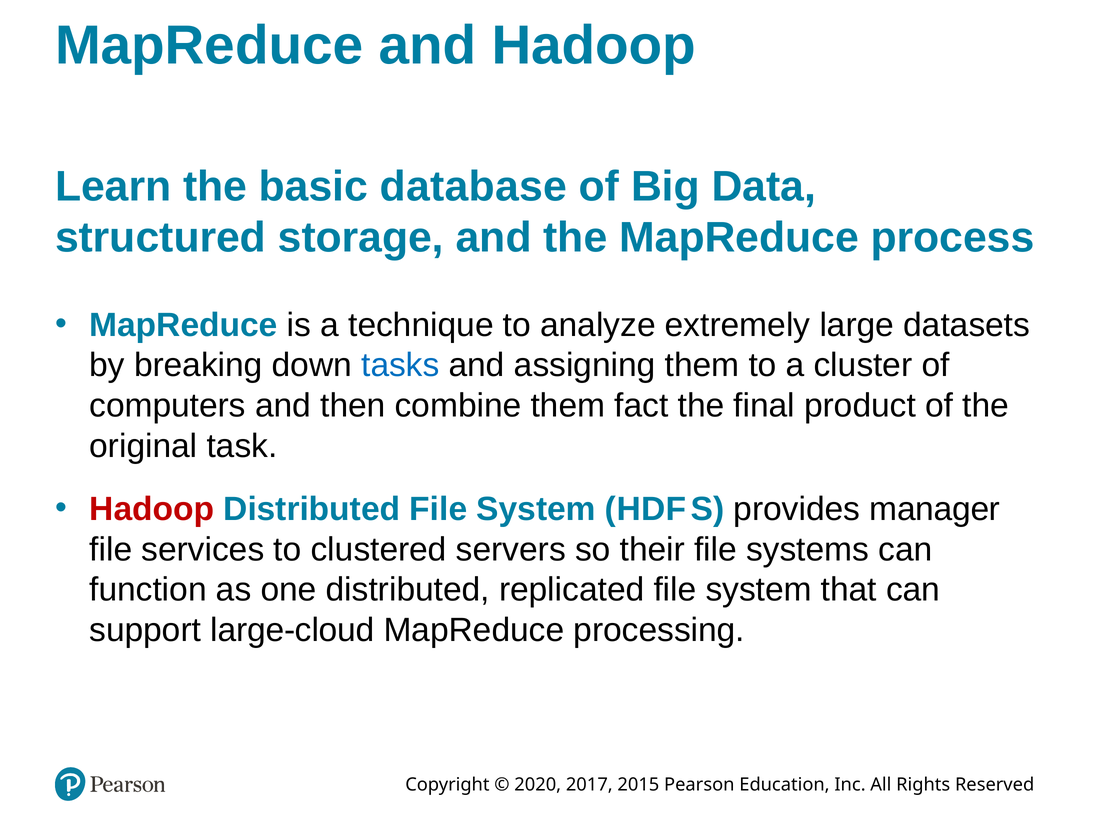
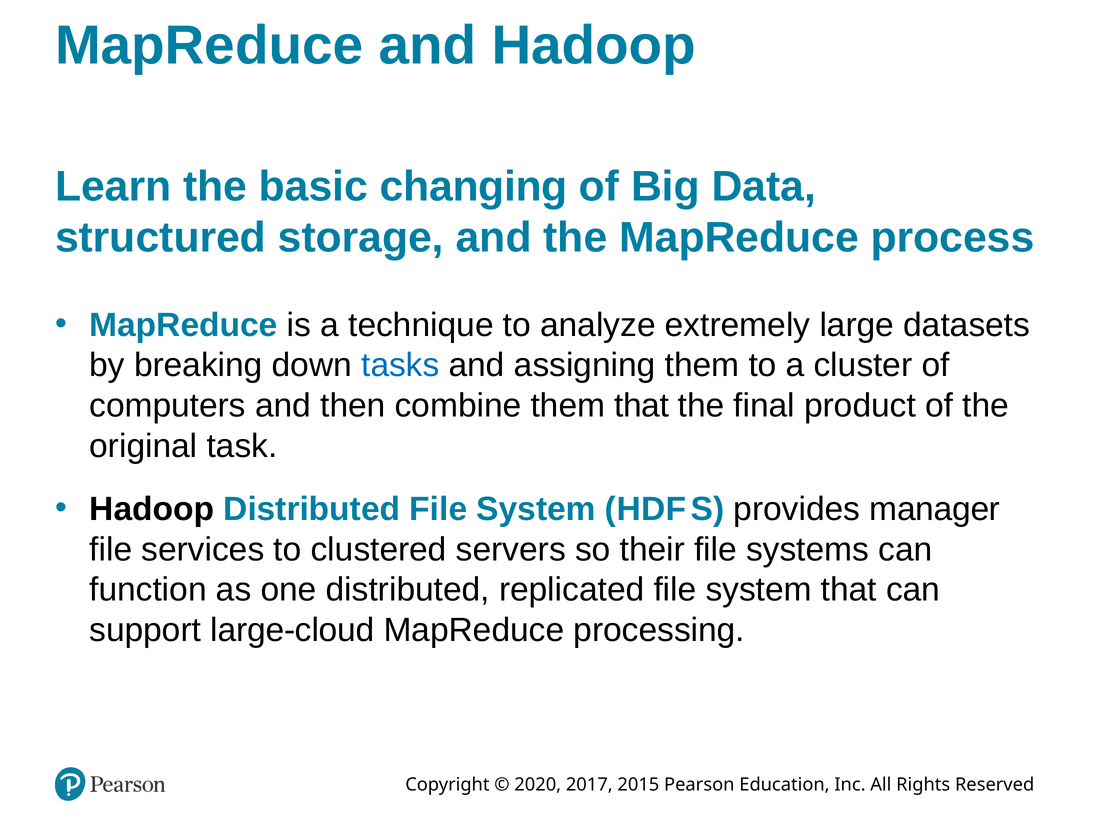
database: database -> changing (474, 186)
them fact: fact -> that (642, 406)
Hadoop colour: red -> black (152, 509)
